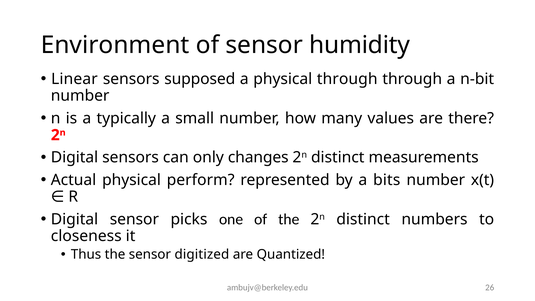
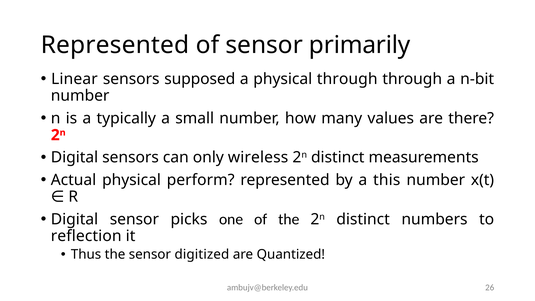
Environment: Environment -> Represented (115, 45)
humidity: humidity -> primarily (360, 45)
changes: changes -> wireless (258, 157)
bits: bits -> this (387, 180)
closeness: closeness -> reflection (86, 236)
